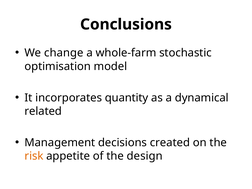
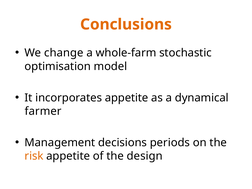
Conclusions colour: black -> orange (126, 24)
incorporates quantity: quantity -> appetite (127, 98)
related: related -> farmer (43, 111)
created: created -> periods (170, 143)
